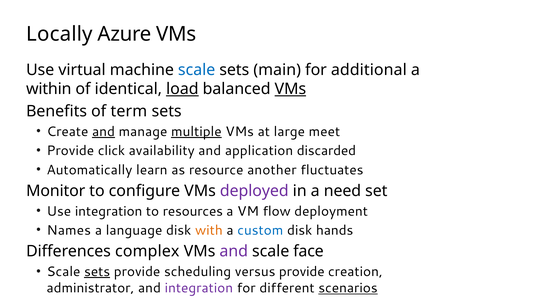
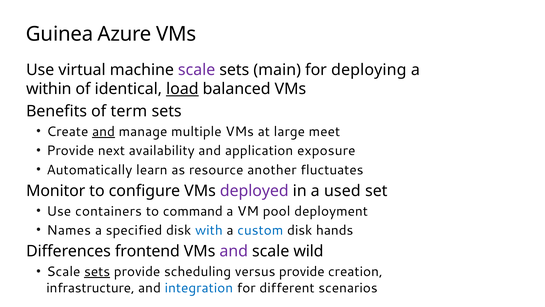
Locally: Locally -> Guinea (60, 34)
scale colour: blue -> purple (197, 70)
additional: additional -> deploying (369, 70)
VMs underline: present -> none (290, 89)
multiple underline: present -> none (196, 131)
click: click -> next (111, 151)
discarded: discarded -> exposure (326, 151)
need: need -> used (342, 191)
Use integration: integration -> containers (108, 211)
resources: resources -> command (193, 211)
flow: flow -> pool (277, 211)
language: language -> specified (134, 230)
with colour: orange -> blue (209, 230)
complex: complex -> frontend (147, 251)
face: face -> wild (308, 251)
administrator: administrator -> infrastructure (91, 288)
integration colour: purple -> blue (199, 288)
scenarios underline: present -> none (348, 288)
